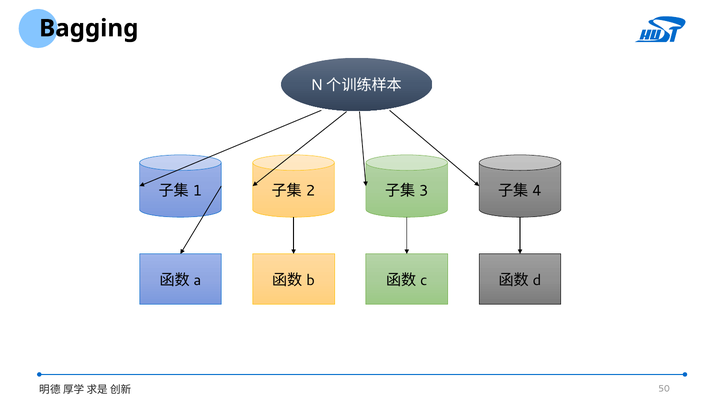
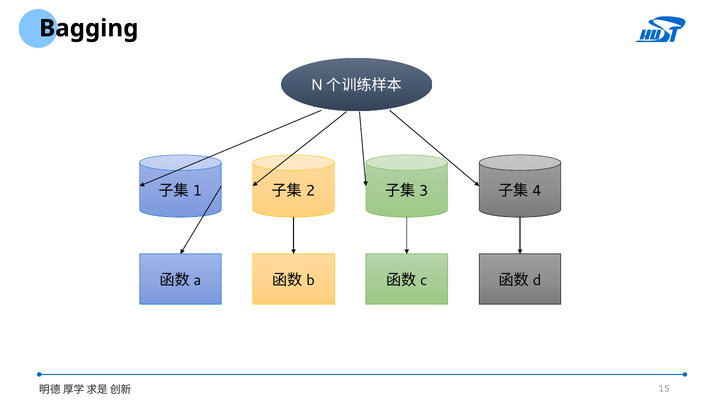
50: 50 -> 15 (664, 389)
